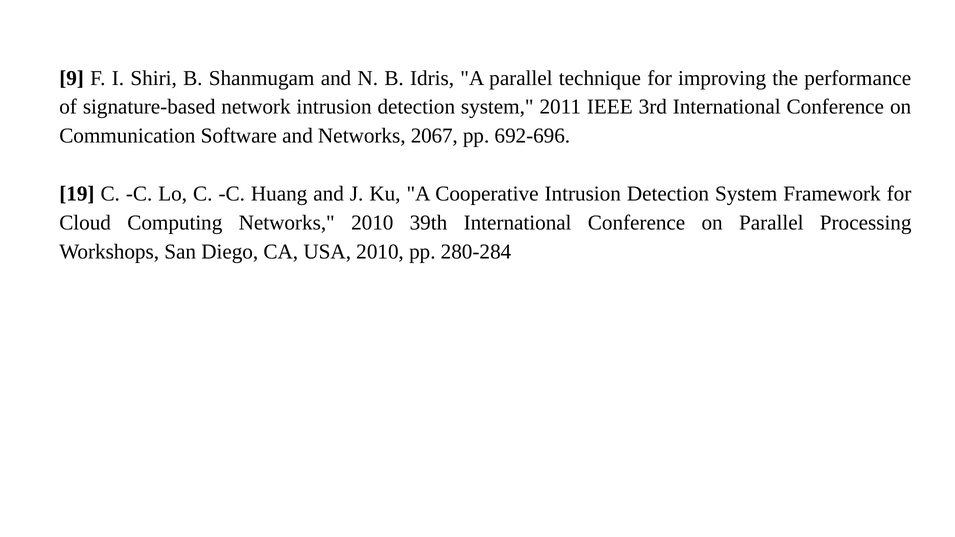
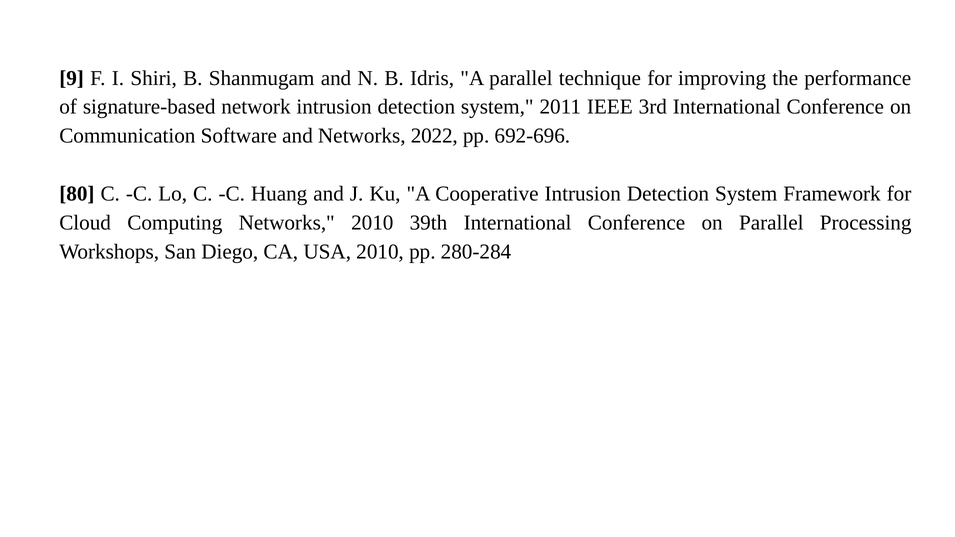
2067: 2067 -> 2022 (434, 136)
19: 19 -> 80 (77, 194)
